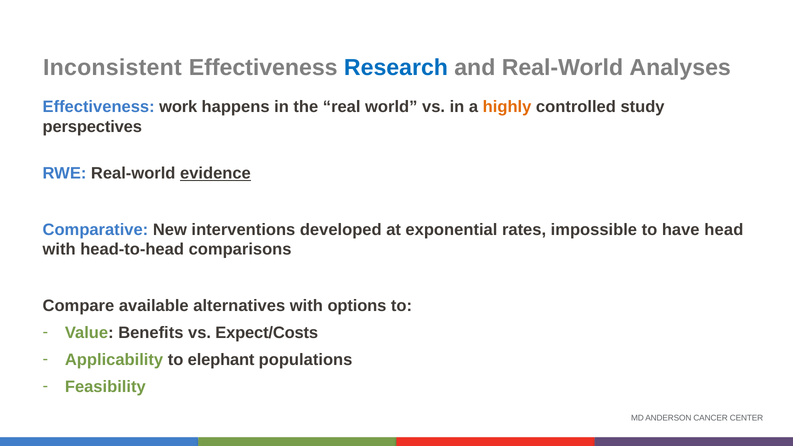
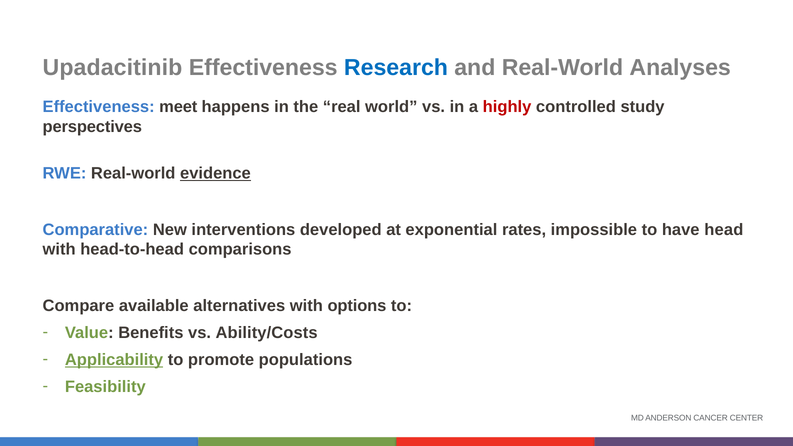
Inconsistent: Inconsistent -> Upadacitinib (112, 68)
work: work -> meet (178, 107)
highly colour: orange -> red (507, 107)
Expect/Costs: Expect/Costs -> Ability/Costs (267, 333)
Applicability underline: none -> present (114, 360)
elephant: elephant -> promote (221, 360)
